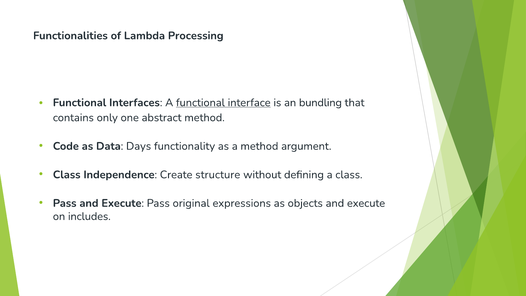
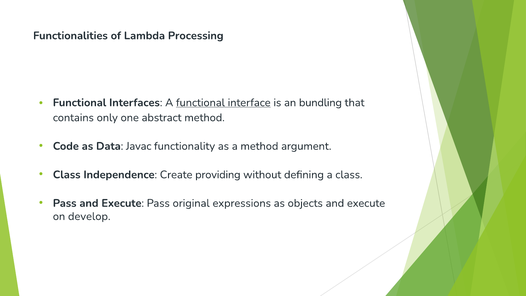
Days: Days -> Javac (139, 146)
structure: structure -> providing (218, 175)
includes: includes -> develop (89, 216)
